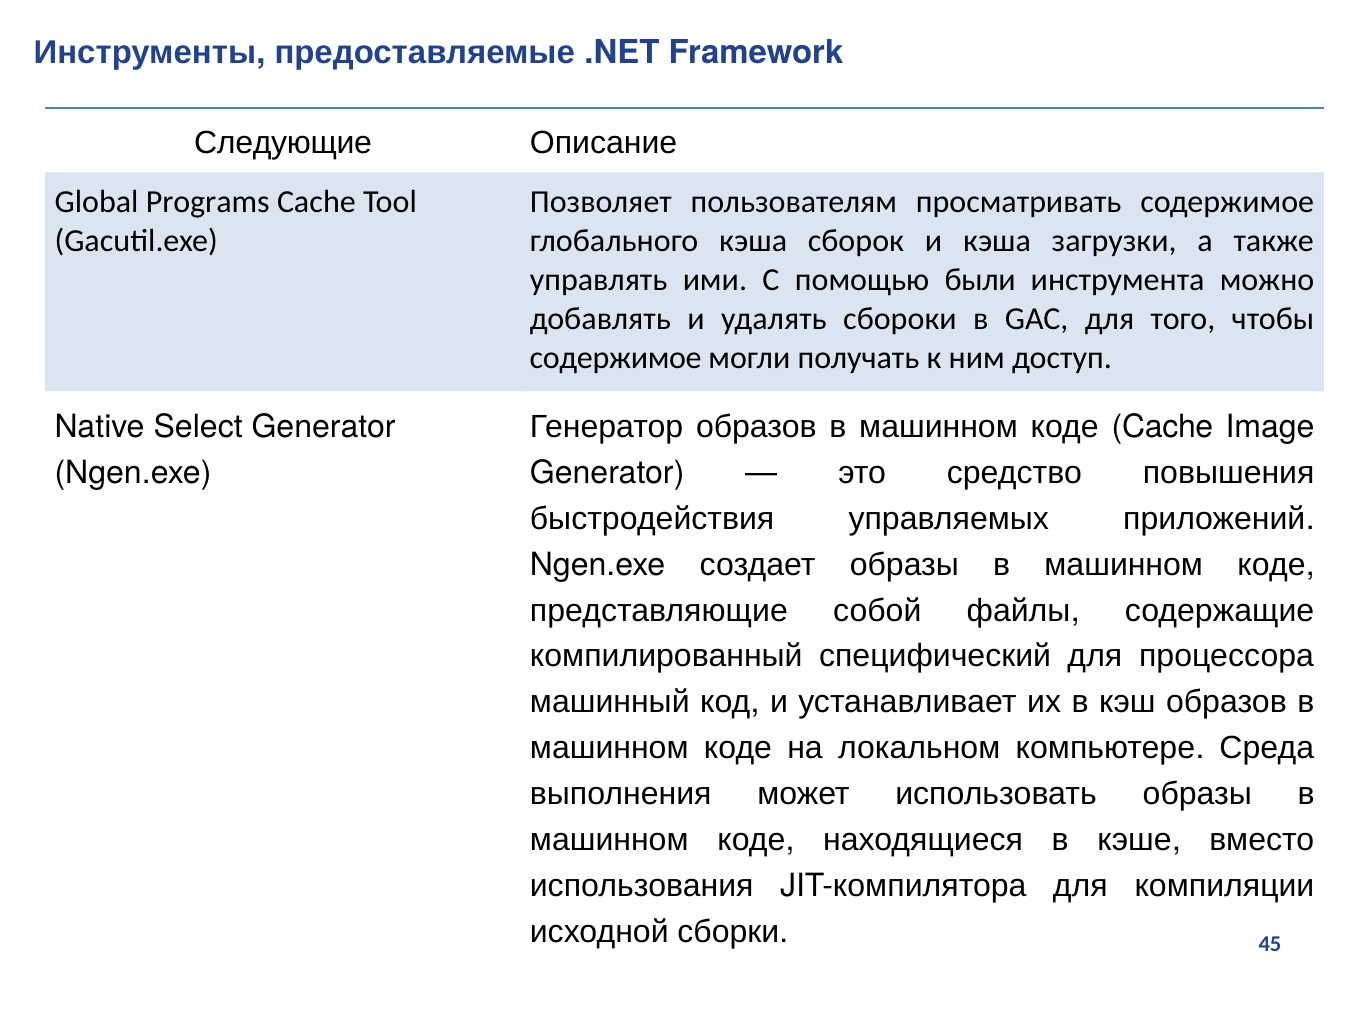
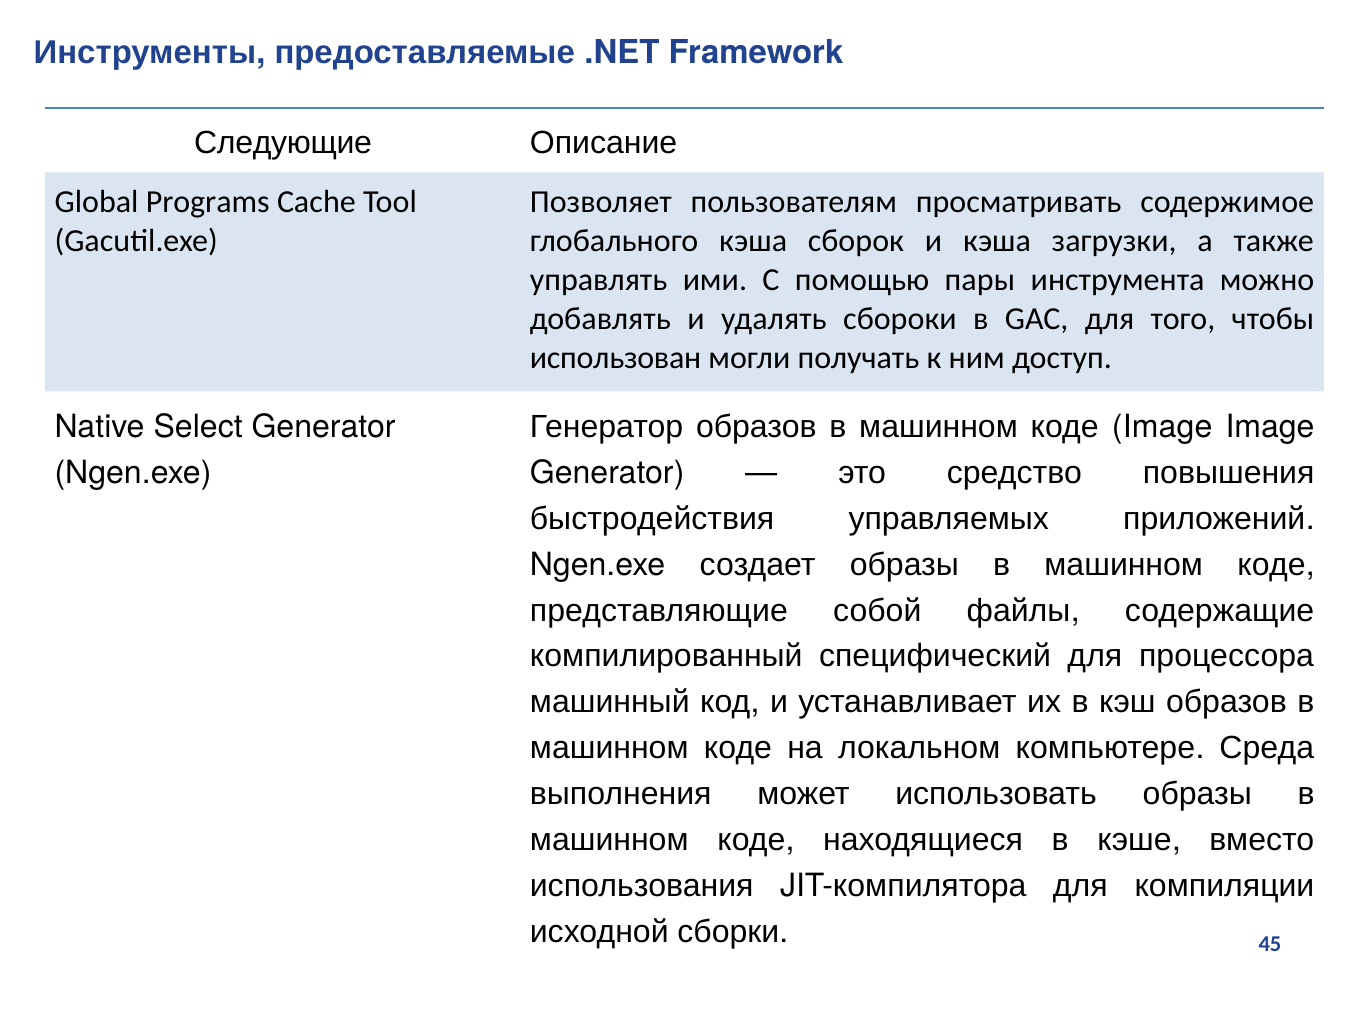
были: были -> пары (980, 280)
содержимое: содержимое -> использован (616, 358)
Cache: Cache -> Image (1162, 427)
